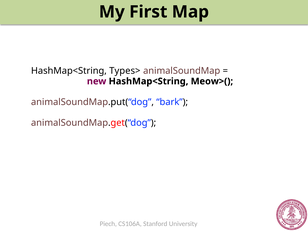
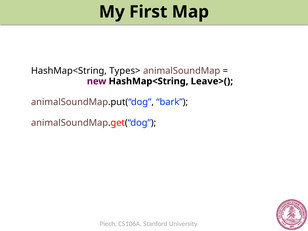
Meow>(: Meow>( -> Leave>( (212, 81)
